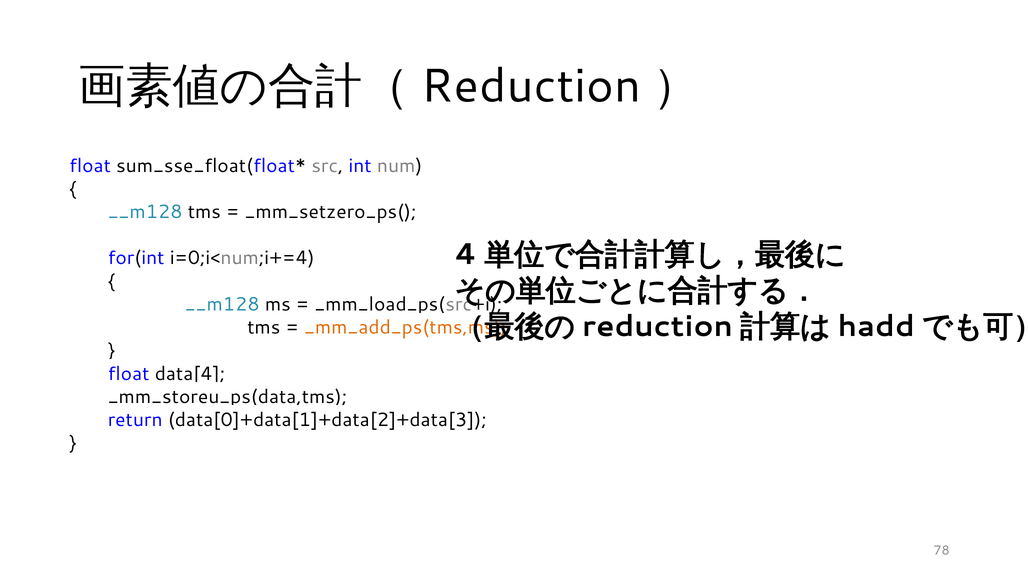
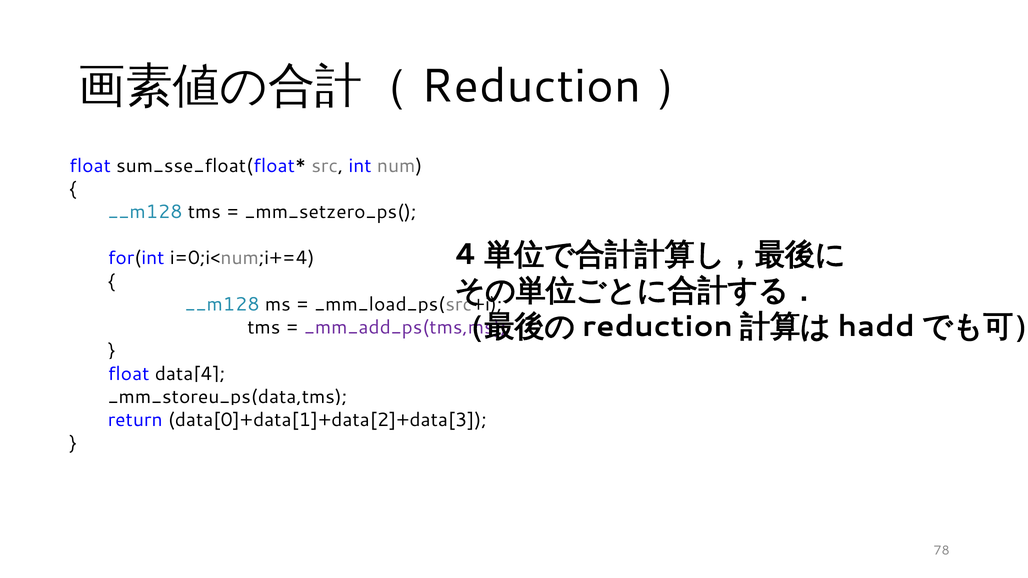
_mm_add_ps(tms,ms colour: orange -> purple (405, 328)
